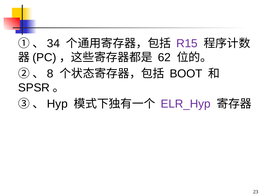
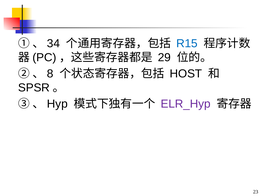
R15 colour: purple -> blue (187, 44)
62: 62 -> 29 (164, 58)
BOOT: BOOT -> HOST (186, 74)
